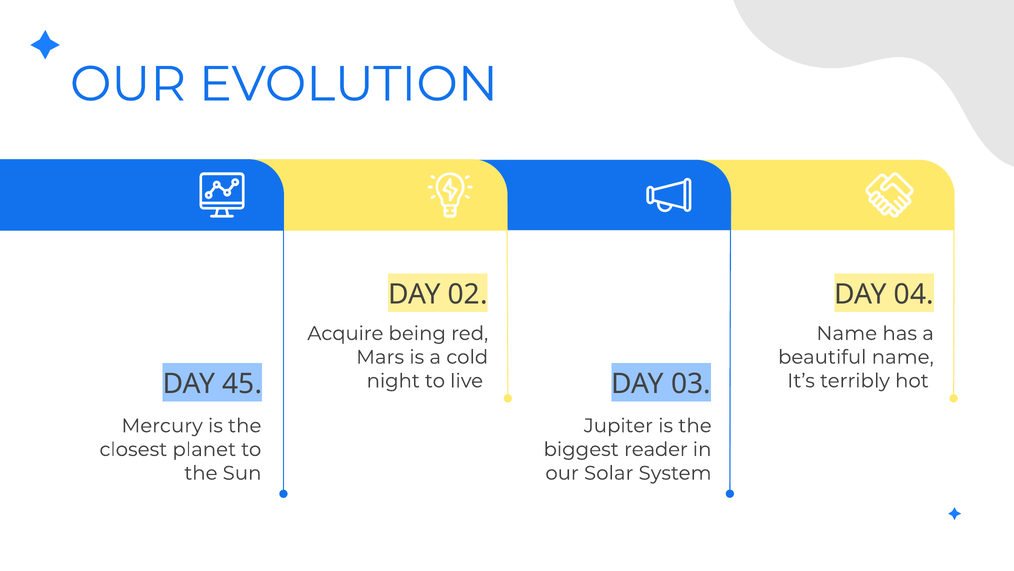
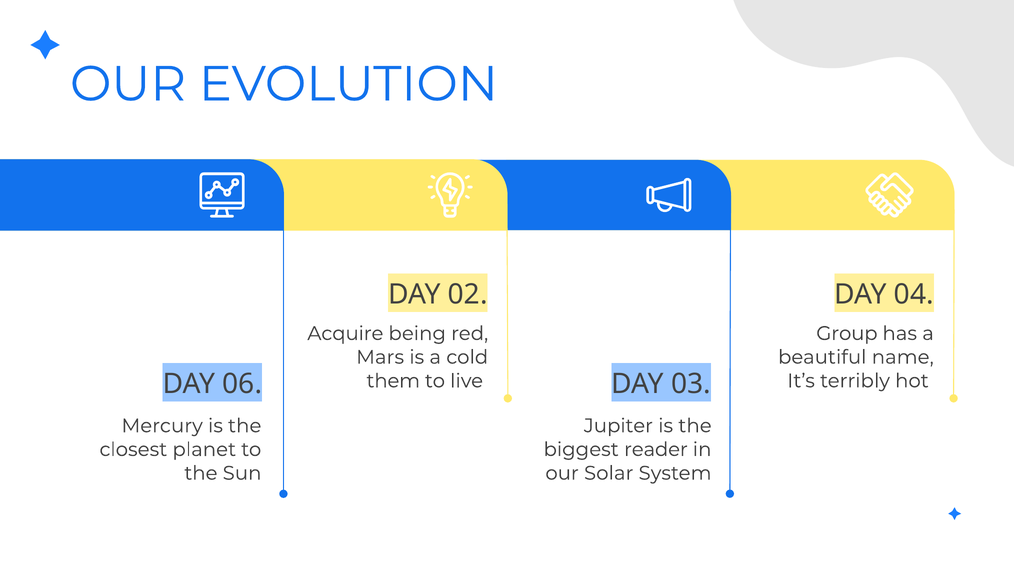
Name: Name -> Group (847, 333)
45: 45 -> 06 (242, 384)
night: night -> them (393, 380)
